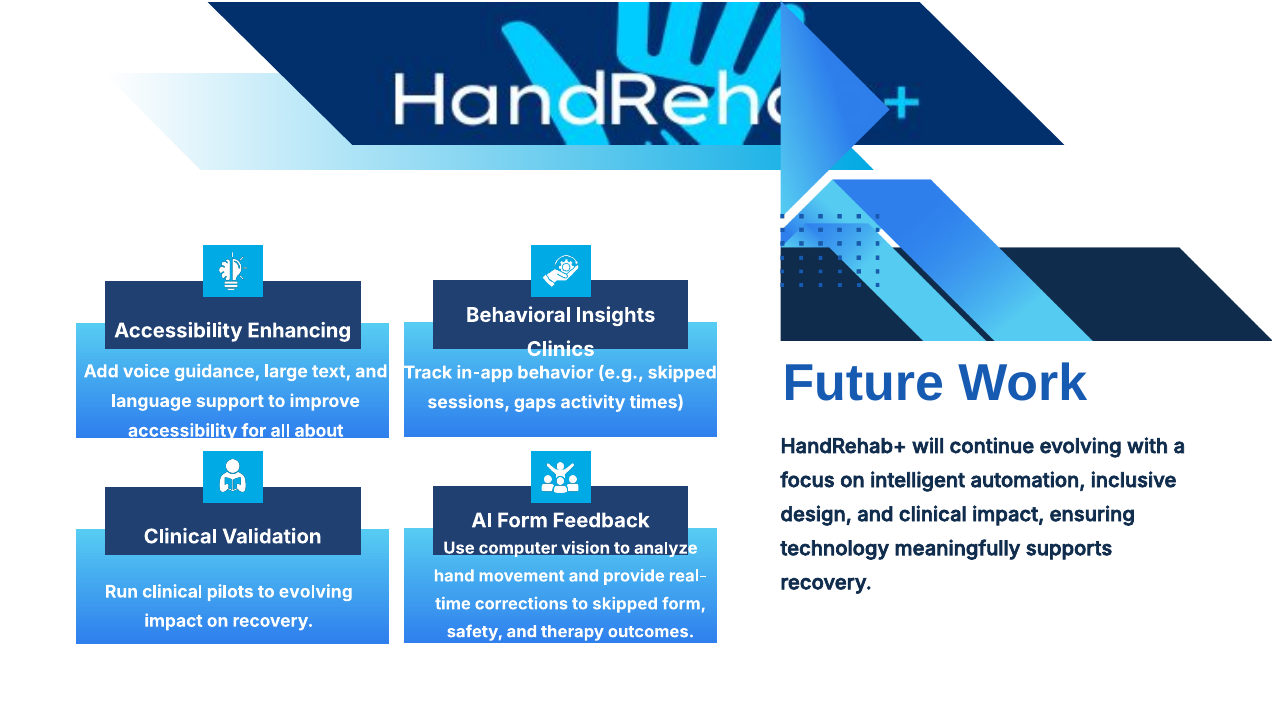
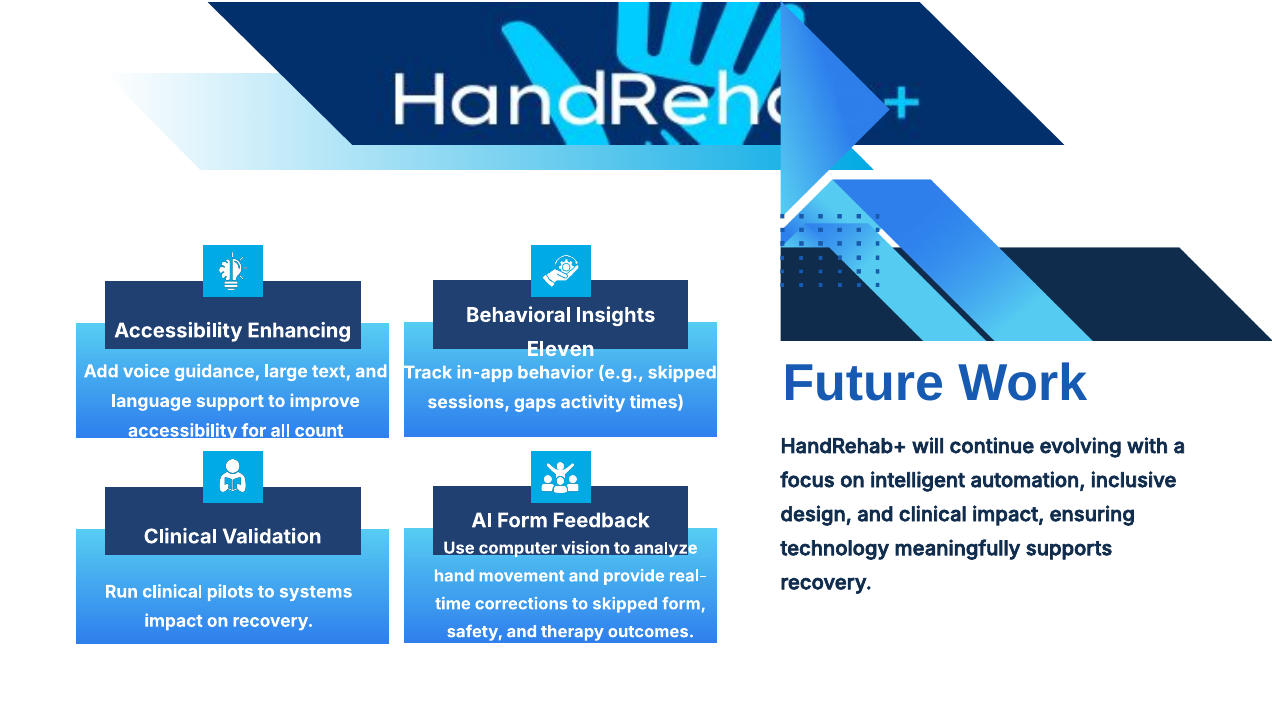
Clinics: Clinics -> Eleven (561, 349)
about: about -> count (319, 431)
to evolving: evolving -> systems (316, 592)
